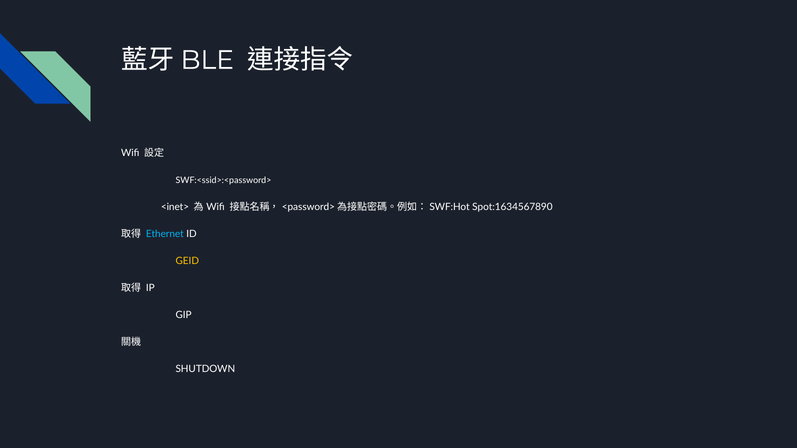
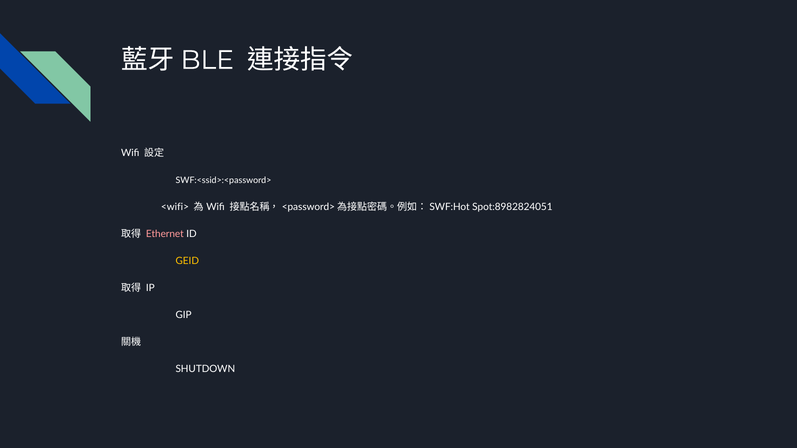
<inet>: <inet> -> <wifi> (175, 207)
Spot:1634567890: Spot:1634567890 -> Spot:8982824051 (512, 207)
Ethernet colour: light blue -> pink (165, 234)
